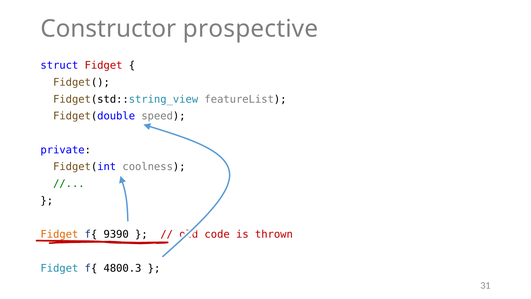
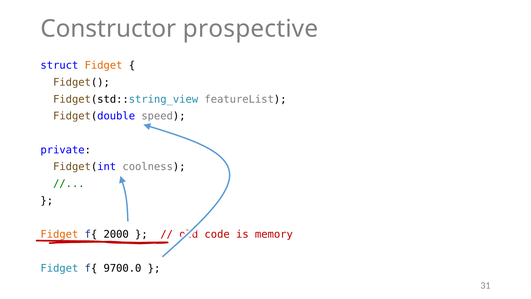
Fidget colour: red -> orange (104, 65)
9390: 9390 -> 2000 (116, 234)
thrown: thrown -> memory (274, 234)
4800.3: 4800.3 -> 9700.0 (122, 268)
